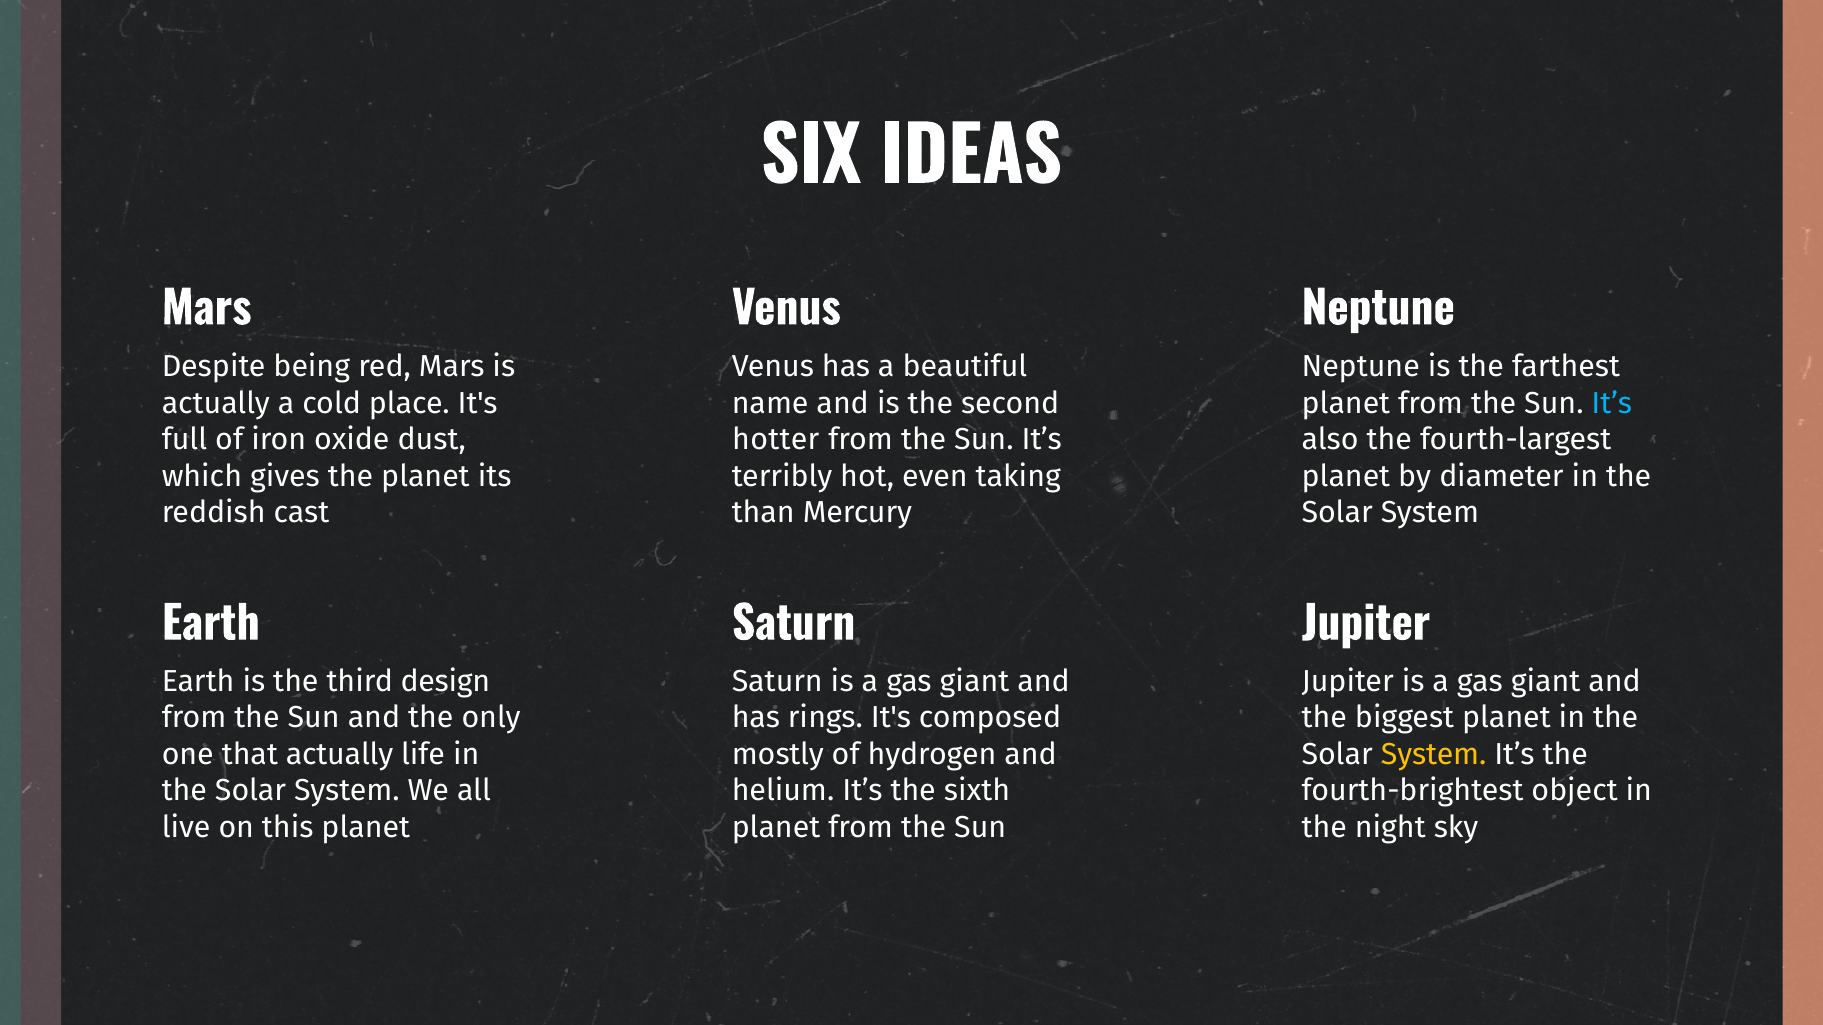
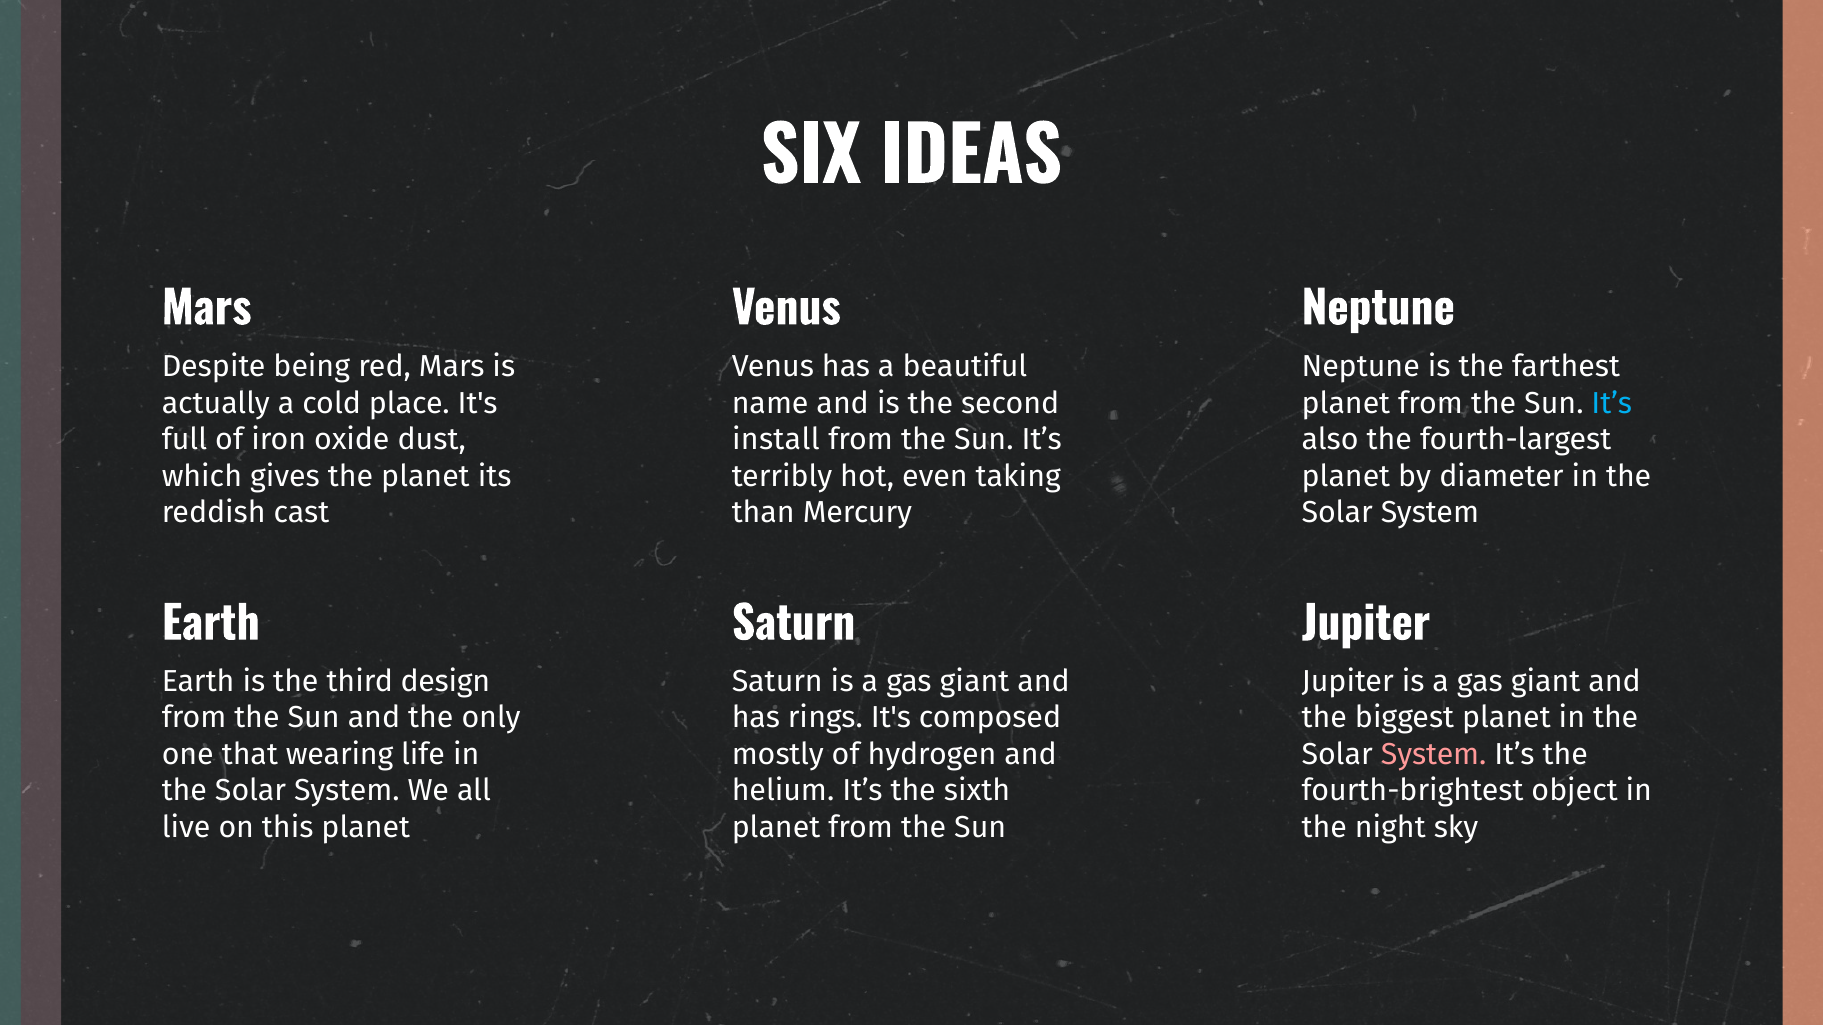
hotter: hotter -> install (776, 440)
that actually: actually -> wearing (340, 754)
System colour: yellow -> pink (1434, 754)
